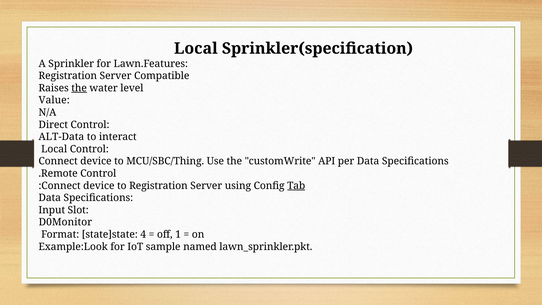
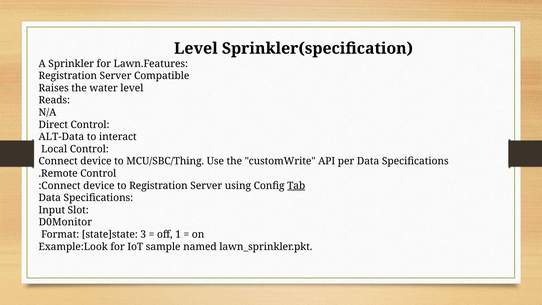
Local: Local -> Level (196, 48)
the underline: present -> none (79, 88)
Value: Value -> Reads (54, 100)
4: 4 -> 3 (143, 234)
